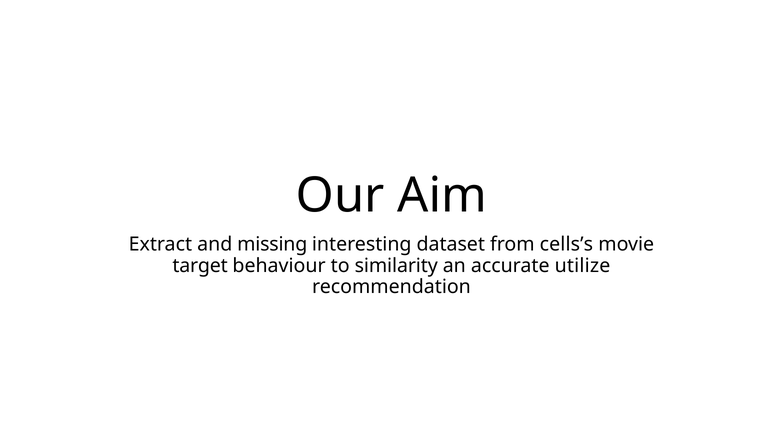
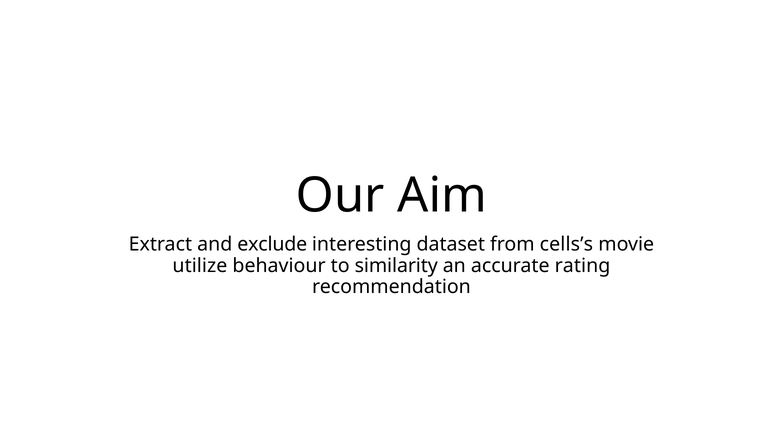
missing: missing -> exclude (272, 245)
target: target -> utilize (200, 266)
utilize: utilize -> rating (583, 266)
